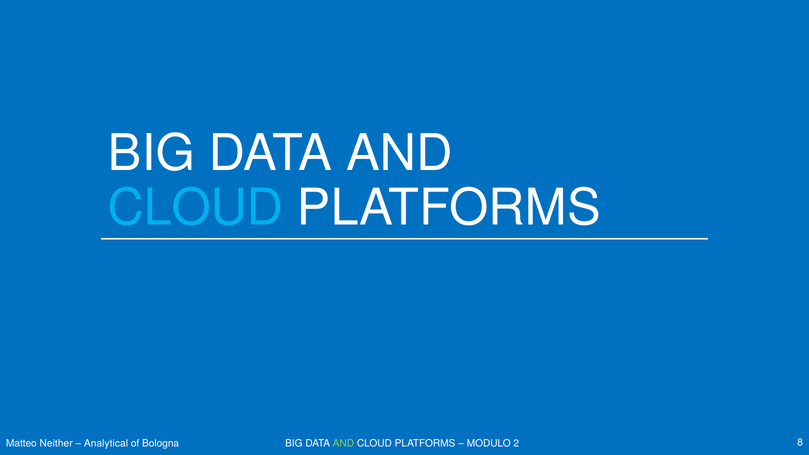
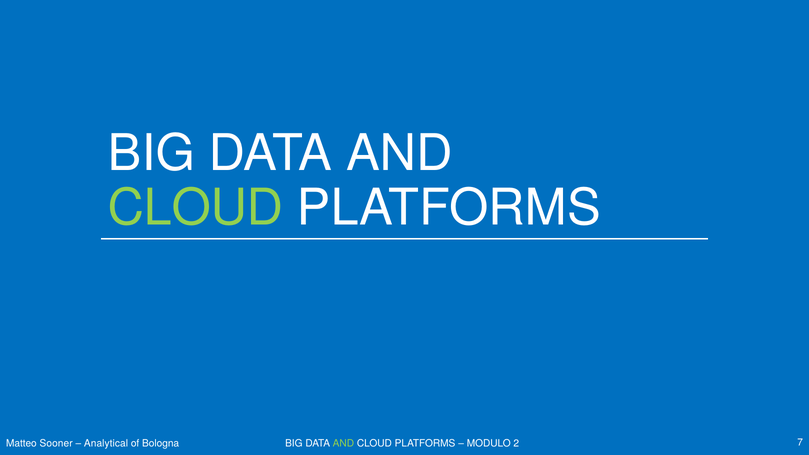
CLOUD colour: light blue -> light green (196, 208)
Neither: Neither -> Sooner (56, 444)
8: 8 -> 7 (800, 442)
